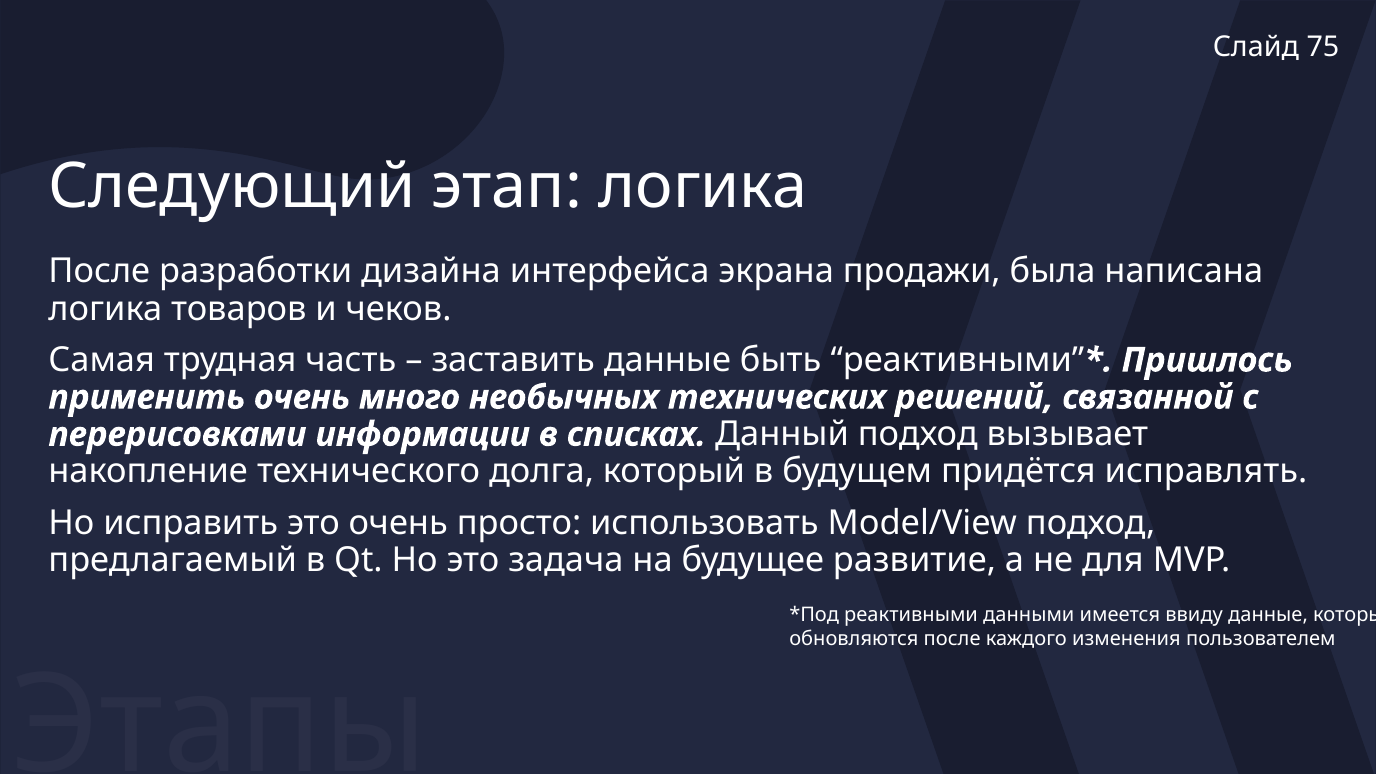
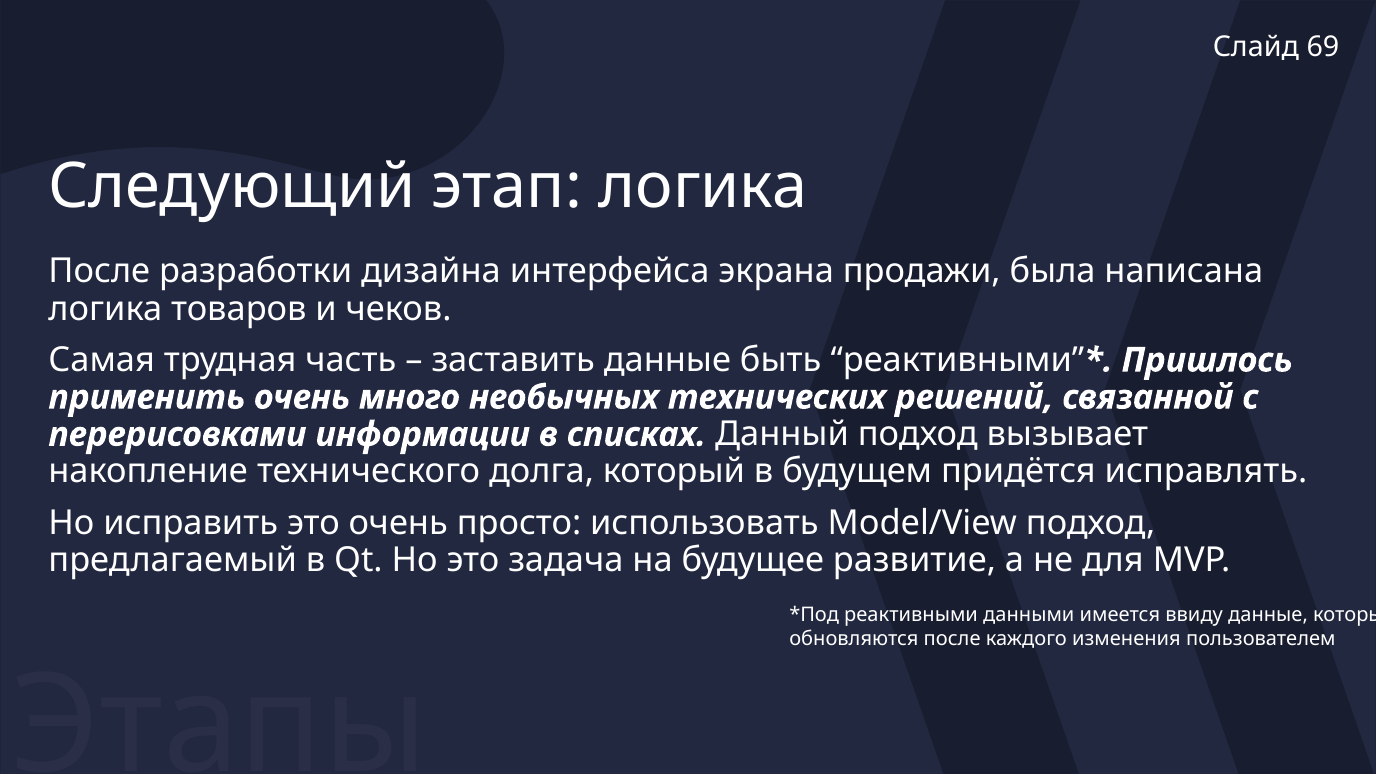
75: 75 -> 69 (1323, 47)
